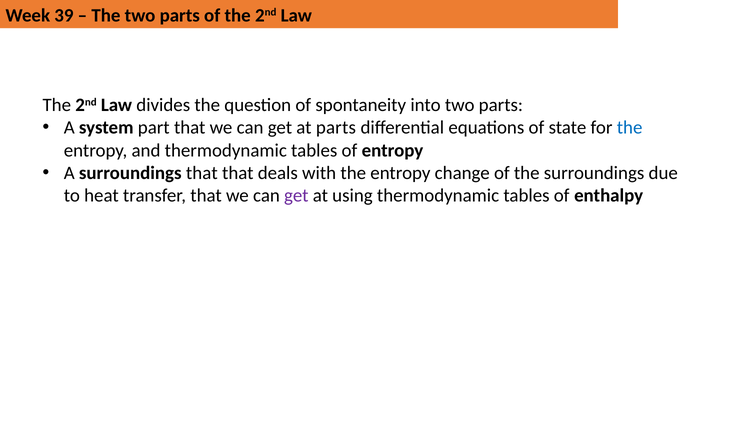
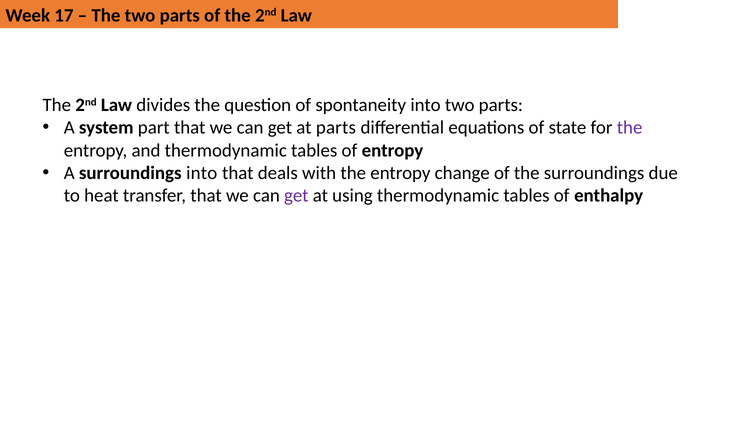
39: 39 -> 17 (64, 15)
the colour: blue -> purple (630, 128)
surroundings that: that -> into (202, 173)
